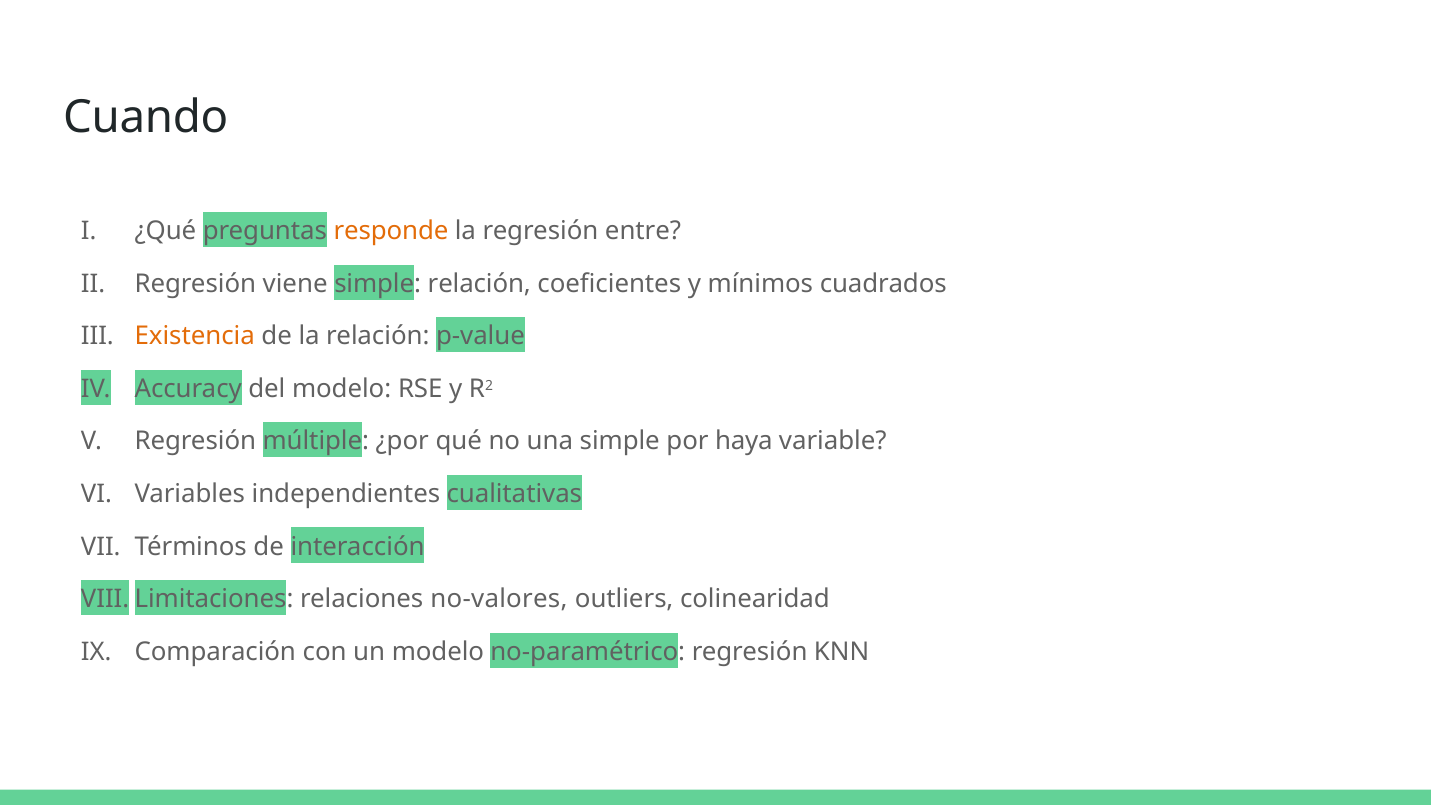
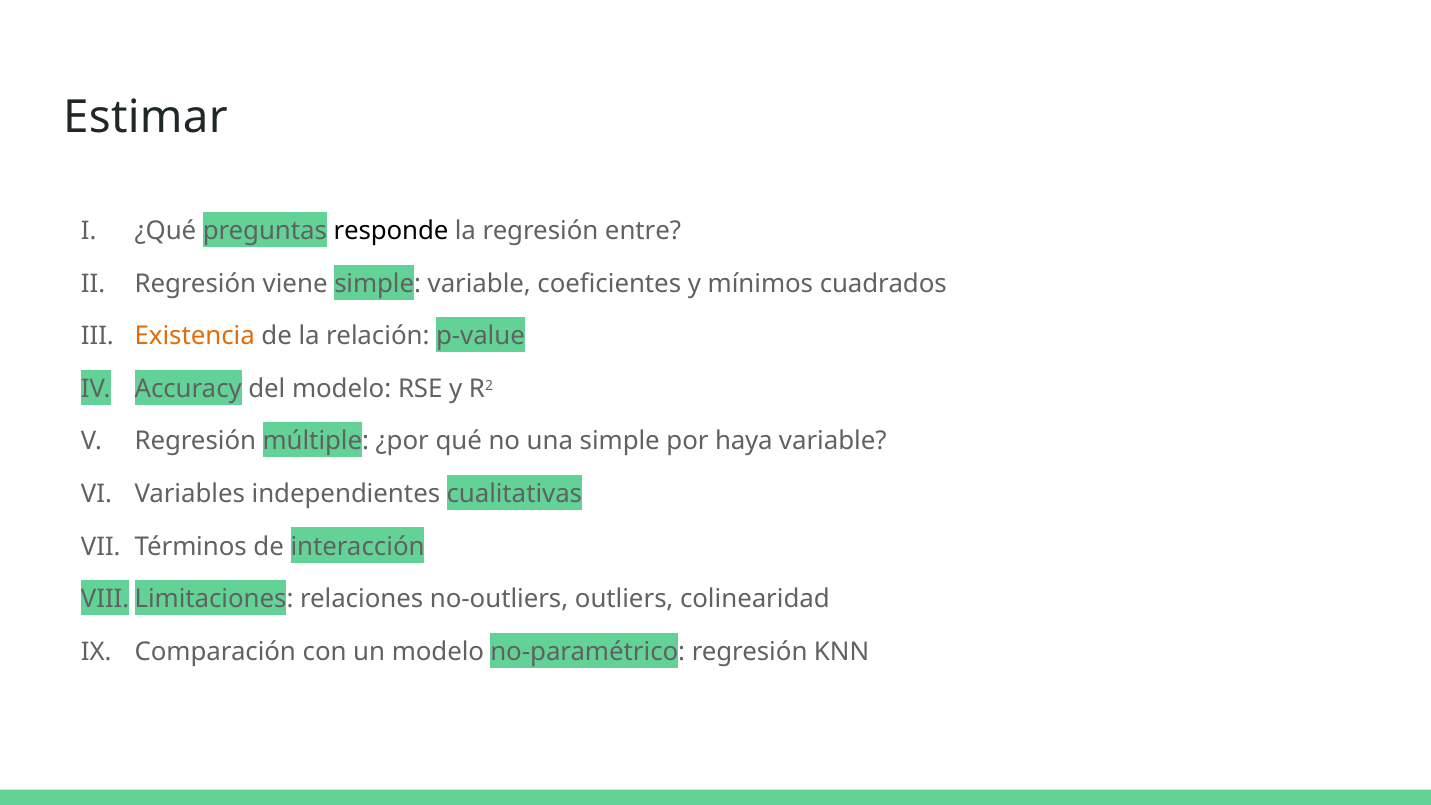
Cuando: Cuando -> Estimar (145, 118)
responde colour: orange -> black (391, 231)
simple relación: relación -> variable (479, 284)
no-valores: no-valores -> no-outliers (499, 599)
